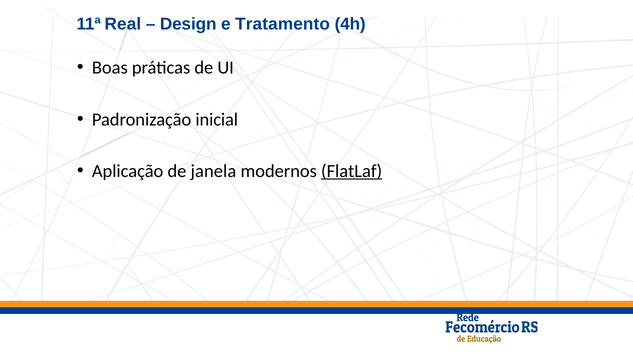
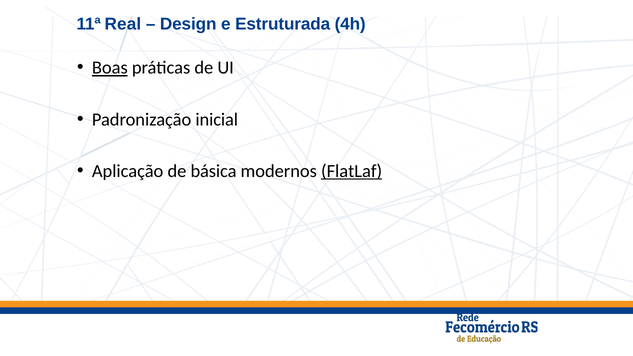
Tratamento: Tratamento -> Estruturada (283, 24)
Boas underline: none -> present (110, 68)
janela: janela -> básica (214, 171)
